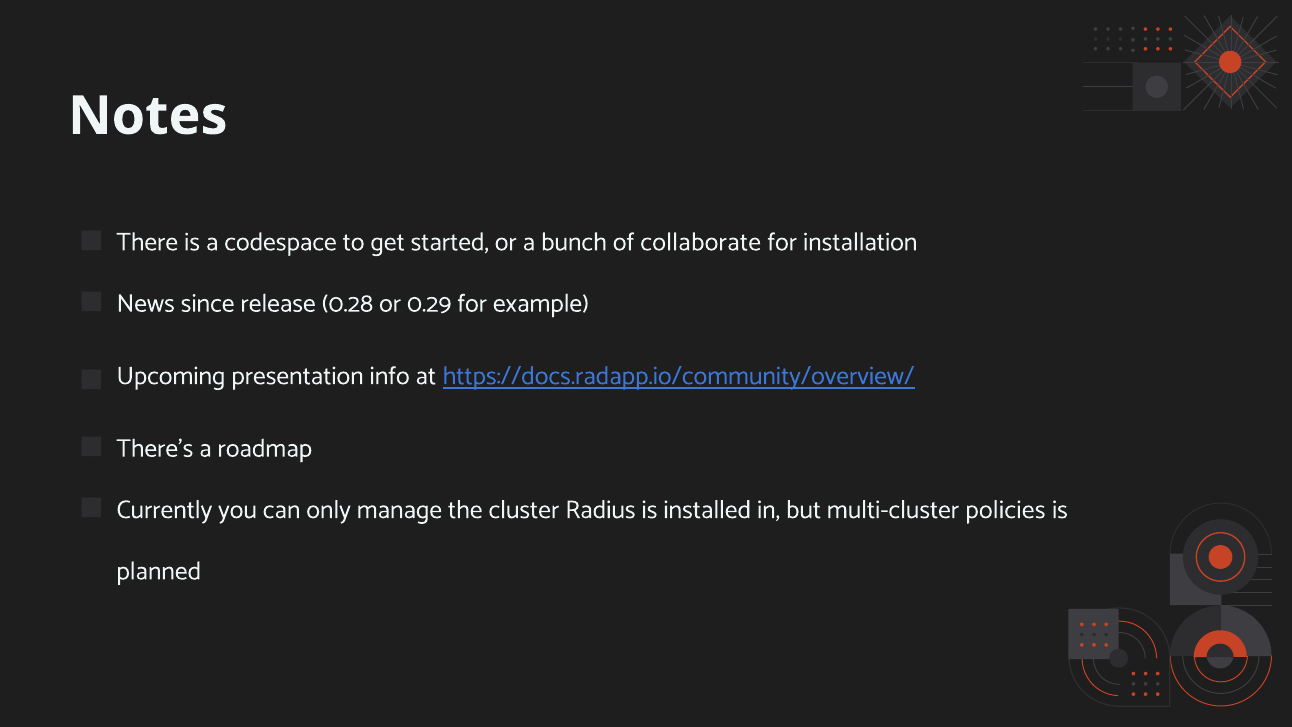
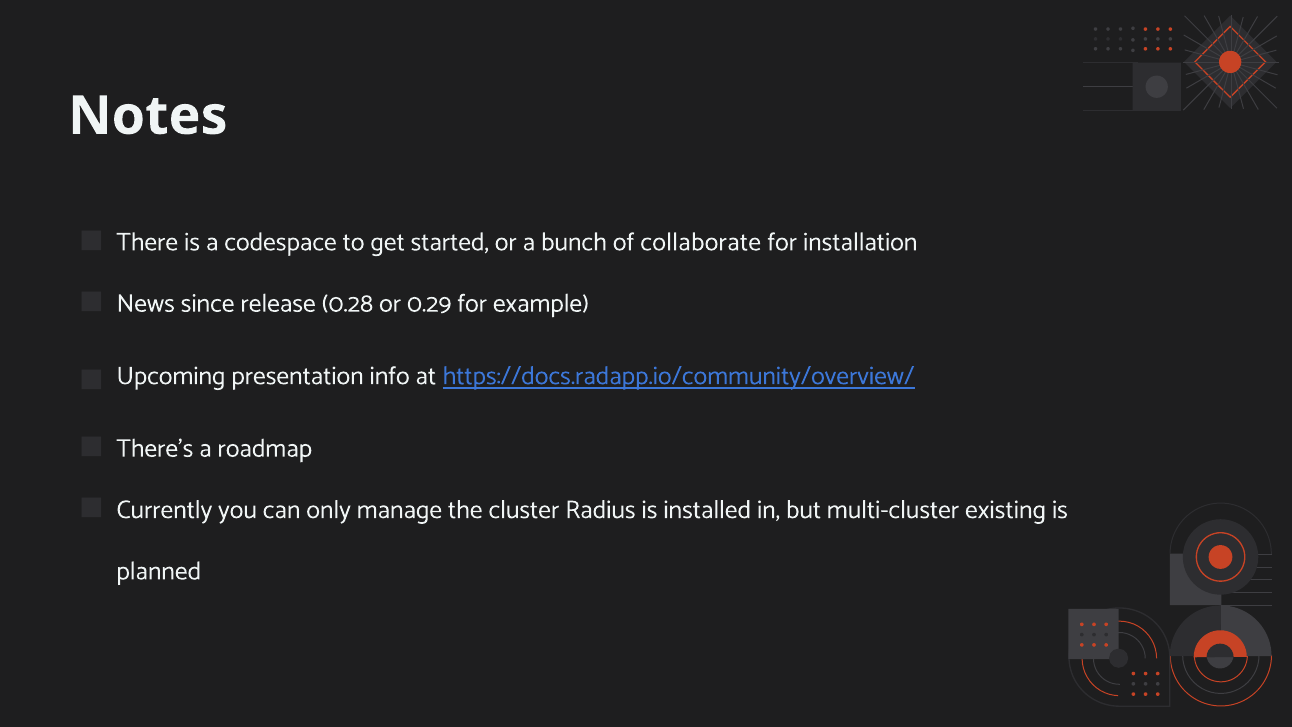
policies: policies -> existing (1006, 509)
